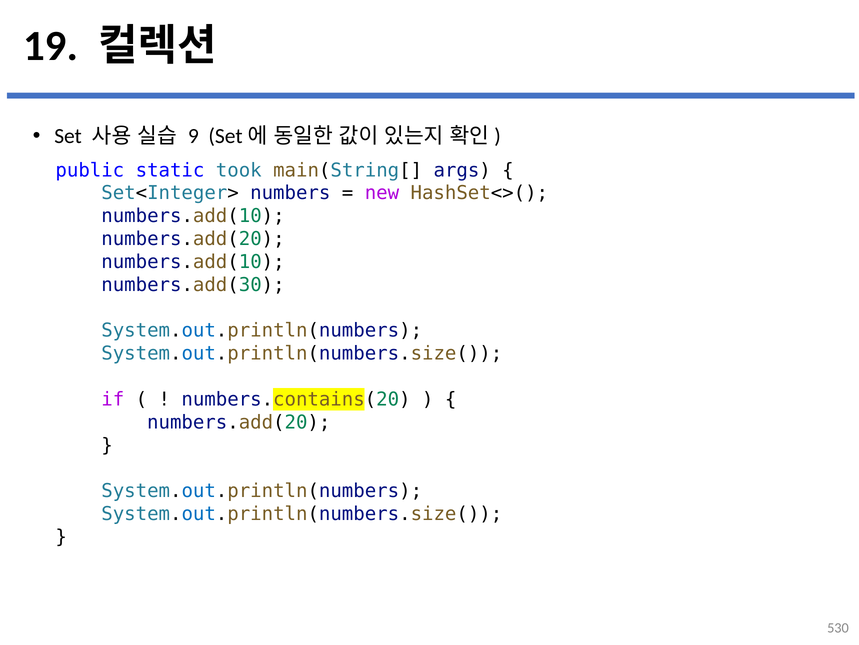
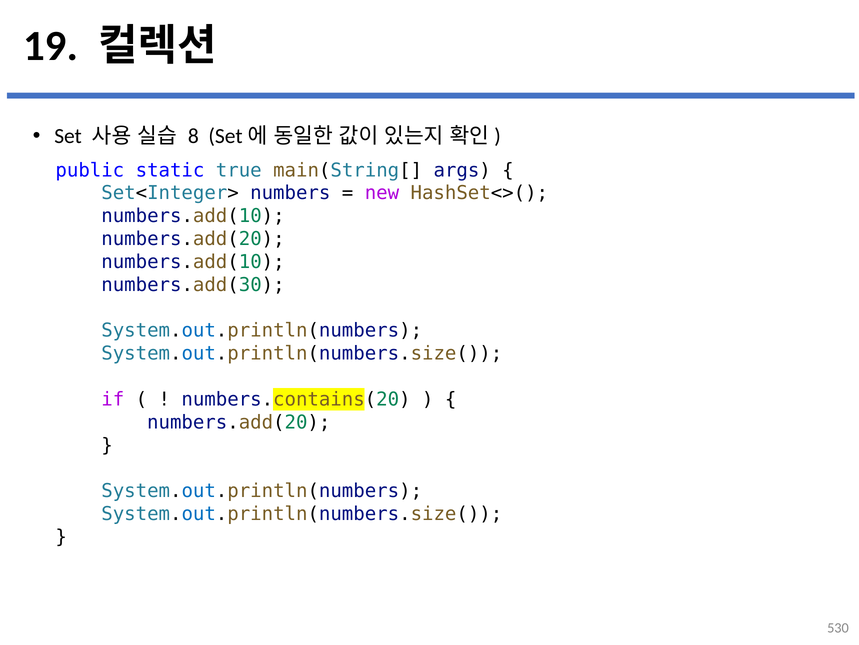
9: 9 -> 8 (193, 136)
took: took -> true (239, 170)
